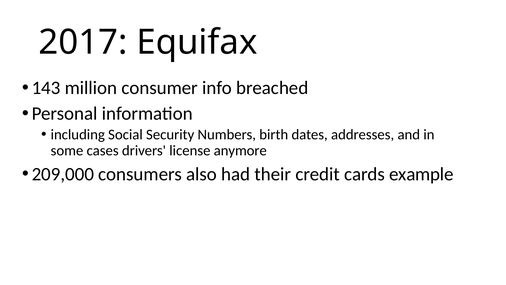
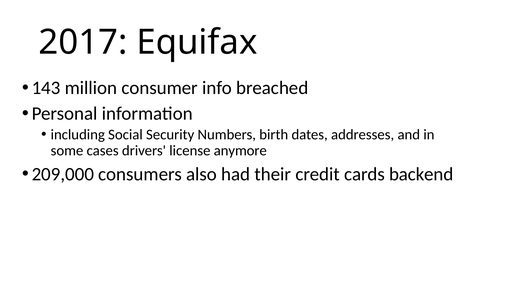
example: example -> backend (421, 174)
